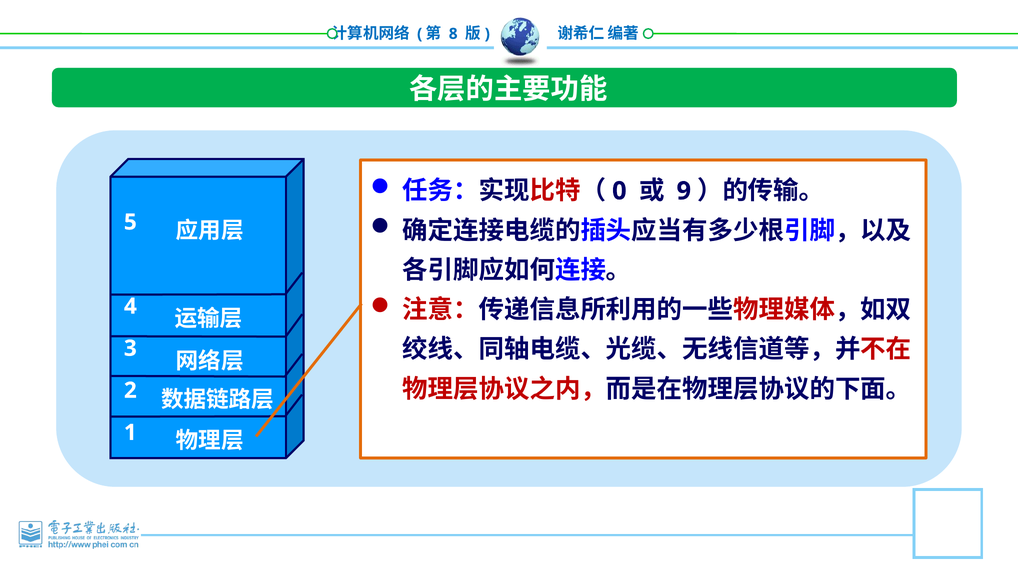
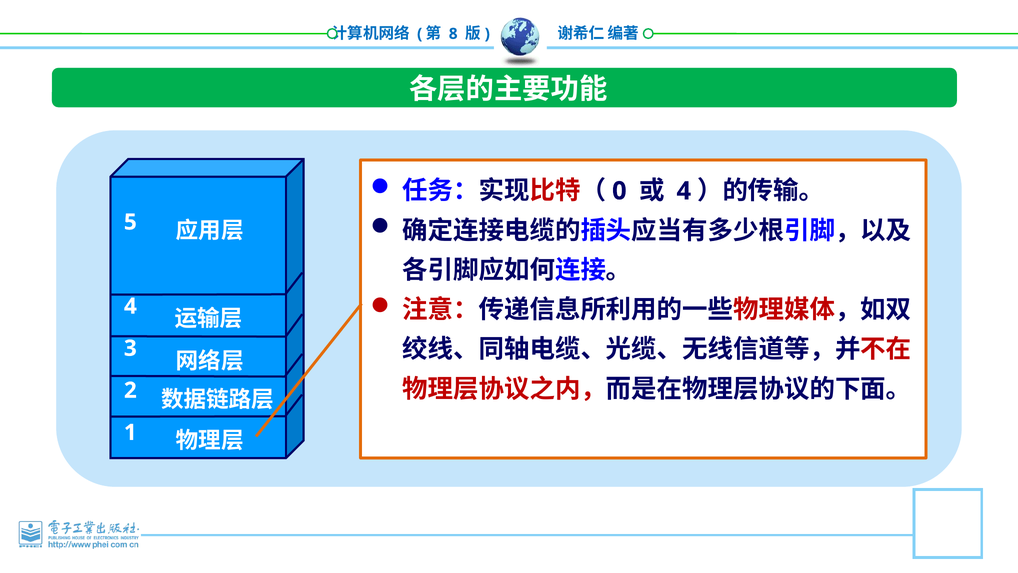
9: 9 -> 4 (684, 191)
